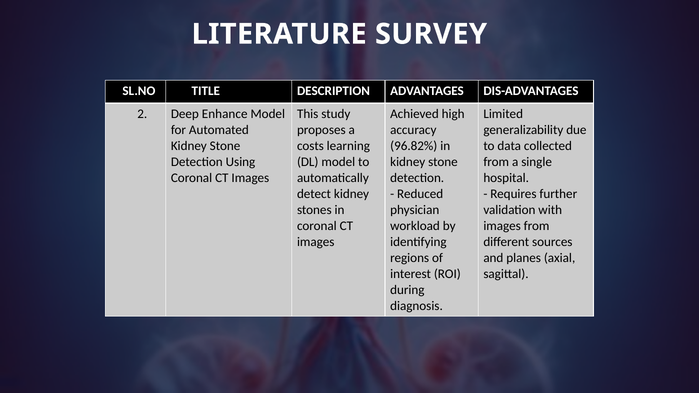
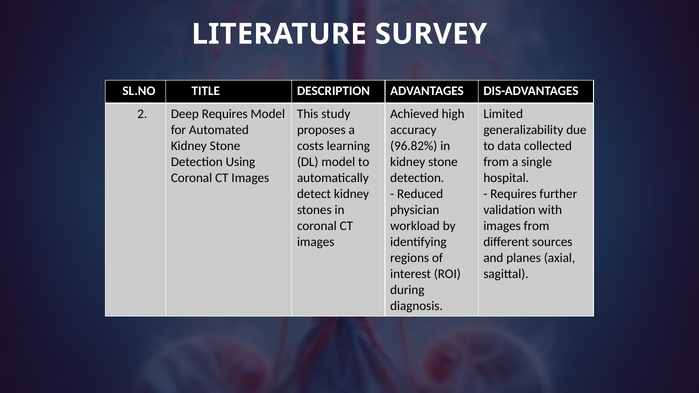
Deep Enhance: Enhance -> Requires (225, 114)
